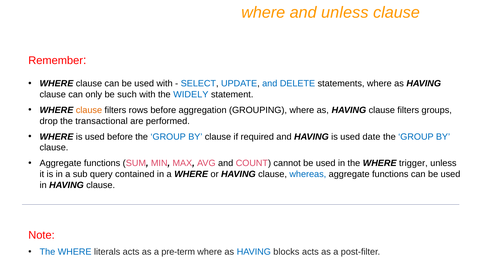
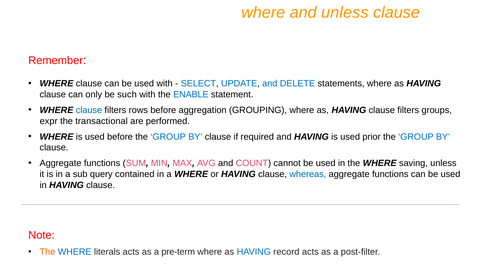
WIDELY: WIDELY -> ENABLE (191, 95)
clause colour: orange -> blue (89, 110)
drop: drop -> expr (49, 121)
date: date -> prior (372, 137)
trigger: trigger -> saving (413, 163)
The colour: blue -> orange (47, 252)
blocks: blocks -> record (286, 252)
